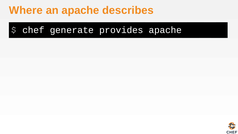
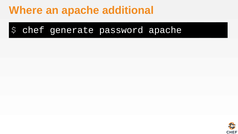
describes: describes -> additional (128, 10)
provides: provides -> password (121, 30)
